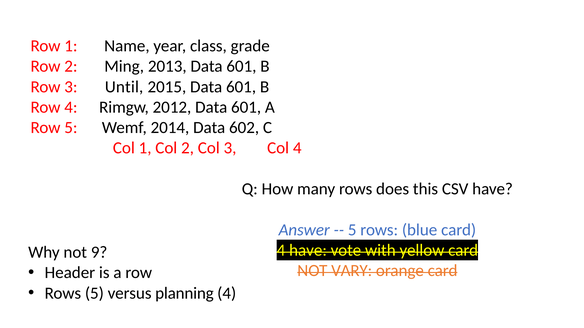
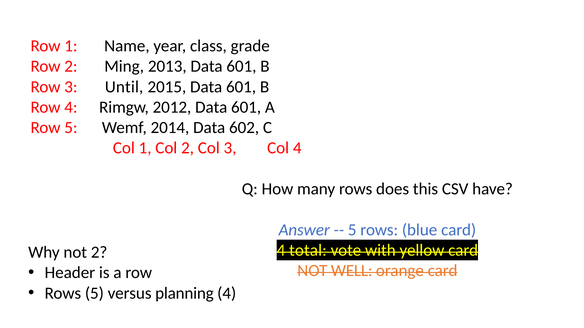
4 have: have -> total (308, 251)
not 9: 9 -> 2 (99, 253)
VARY: VARY -> WELL (352, 271)
